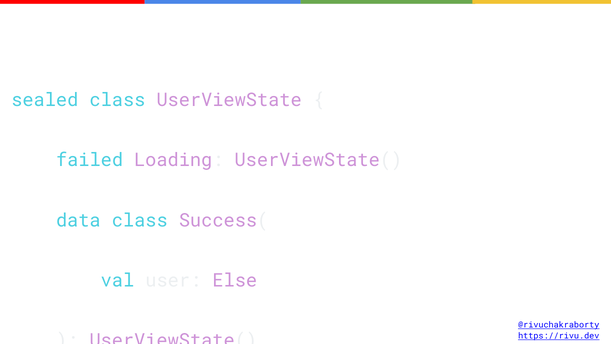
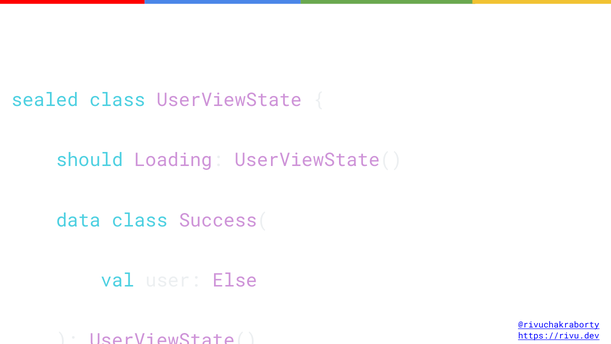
failed: failed -> should (90, 160)
